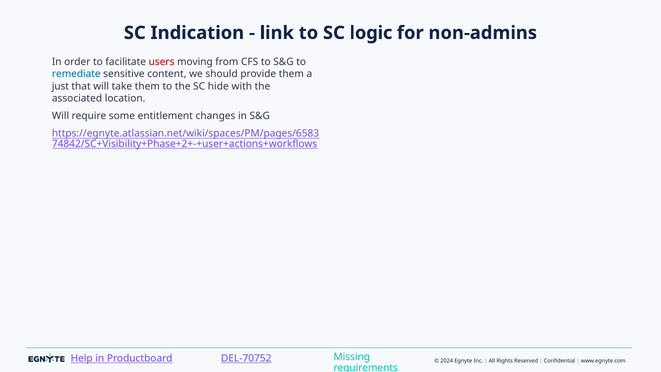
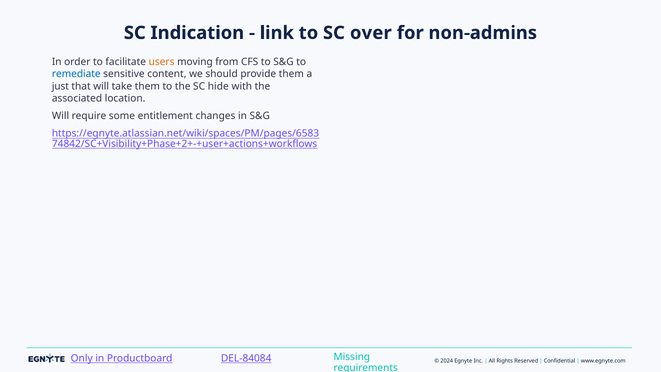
logic: logic -> over (371, 33)
users colour: red -> orange (162, 62)
Help: Help -> Only (82, 358)
DEL-70752: DEL-70752 -> DEL-84084 (246, 358)
